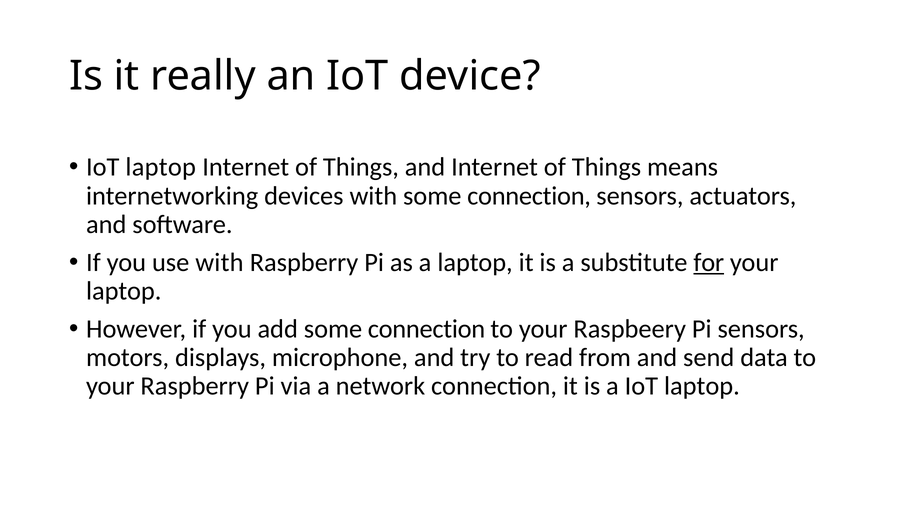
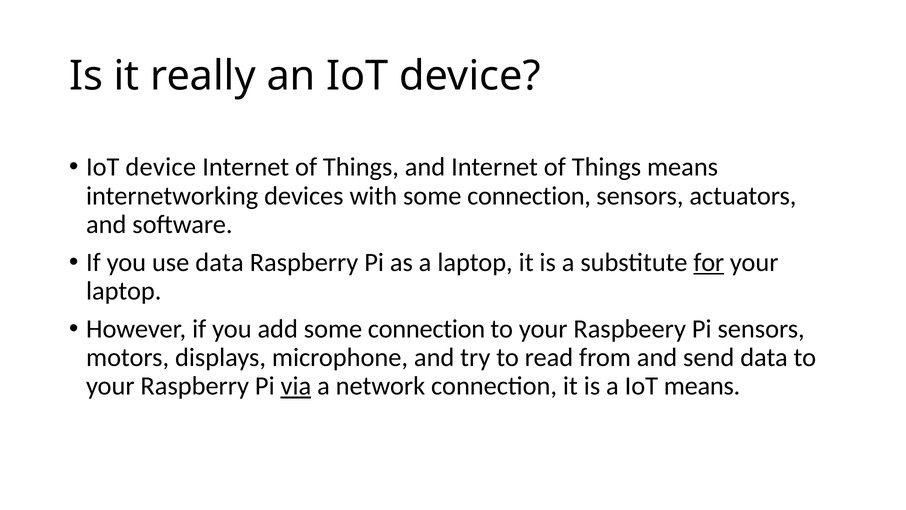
laptop: laptop -> device (161, 167)
use with: with -> data (219, 262)
via underline: none -> present (296, 386)
a IoT laptop: laptop -> means (702, 386)
